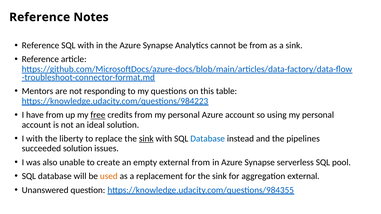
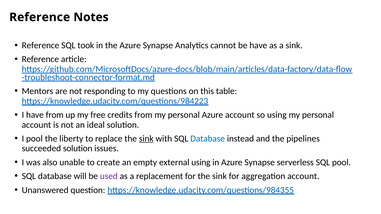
SQL with: with -> took (86, 45)
be from: from -> have (258, 45)
free underline: present -> none (98, 115)
I with: with -> pool (34, 139)
external from: from -> using (201, 163)
used colour: orange -> purple (109, 176)
aggregation external: external -> account (303, 176)
